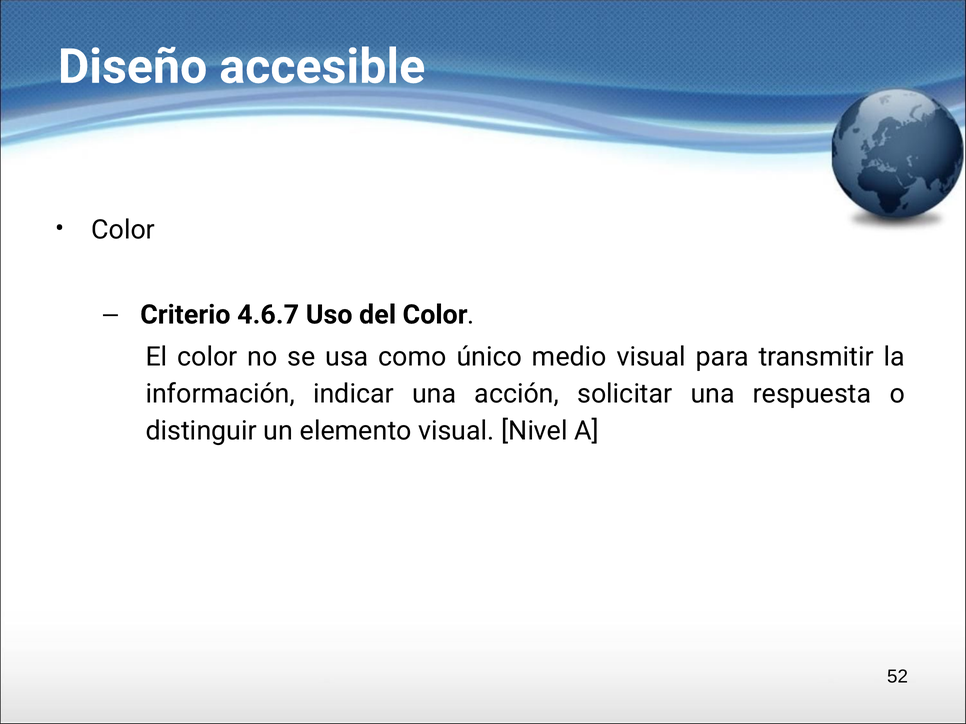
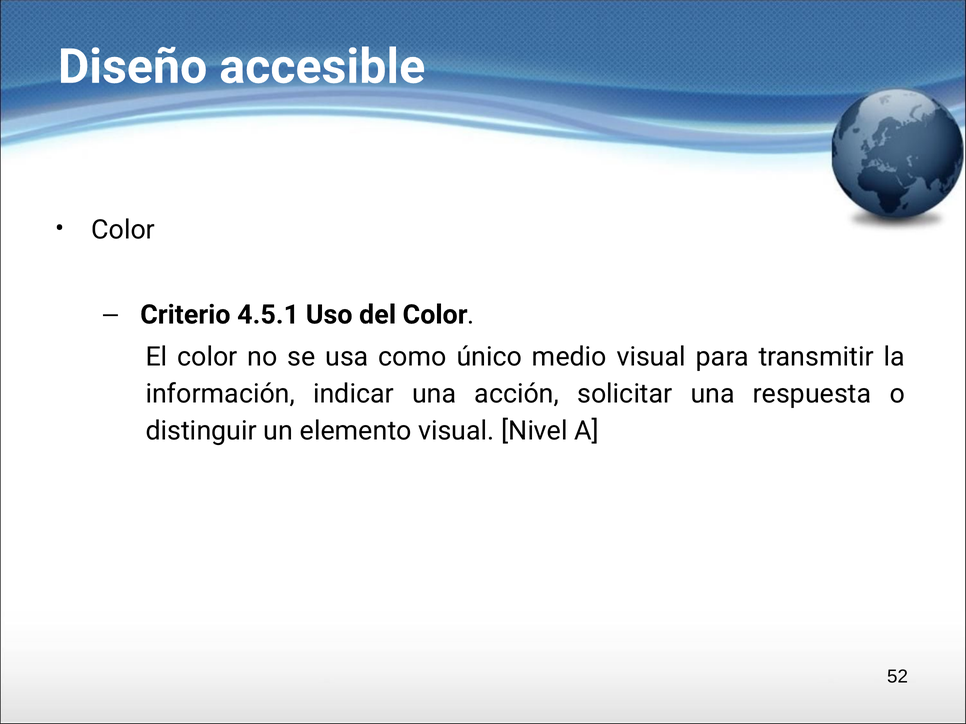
4.6.7: 4.6.7 -> 4.5.1 (268, 315)
